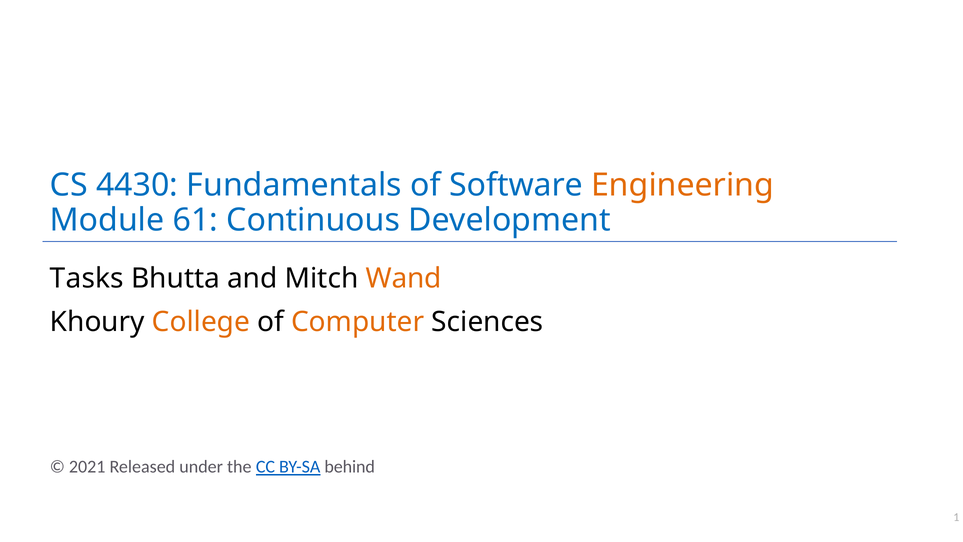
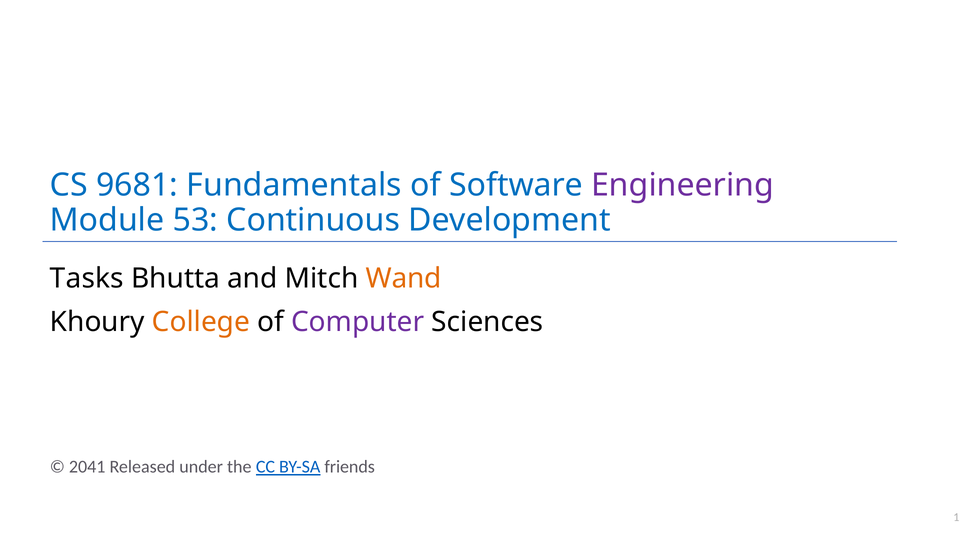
4430: 4430 -> 9681 (137, 185)
Engineering colour: orange -> purple (683, 185)
61: 61 -> 53 (195, 220)
Computer colour: orange -> purple (358, 322)
2021: 2021 -> 2041 (87, 467)
behind: behind -> friends (350, 467)
